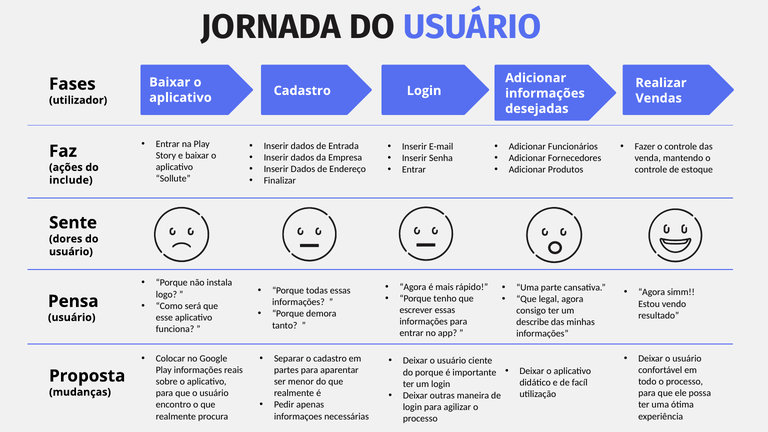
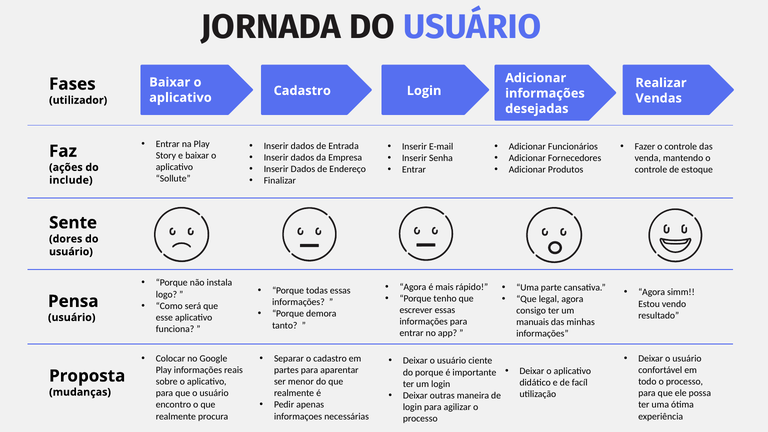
describe: describe -> manuais (533, 322)
